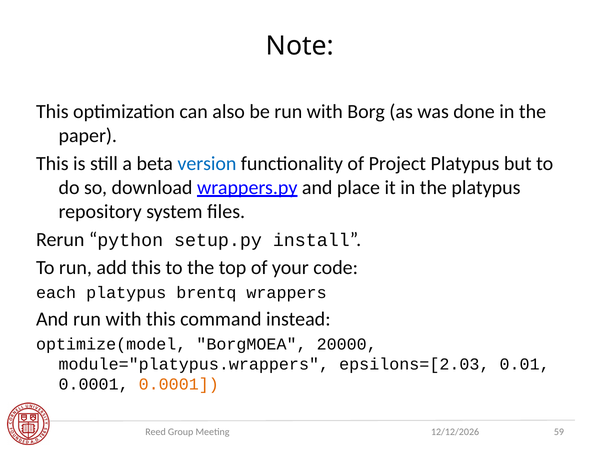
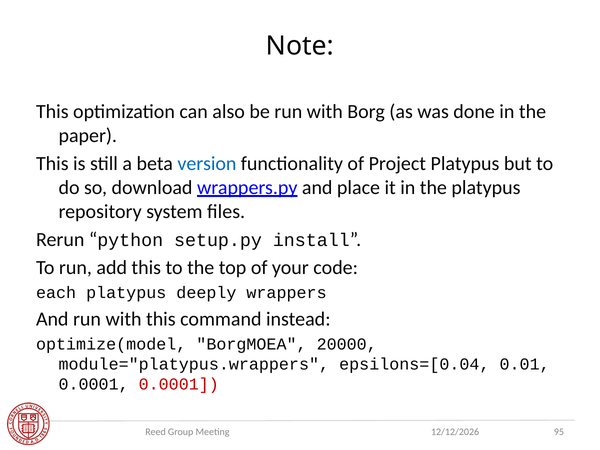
brentq: brentq -> deeply (206, 293)
epsilons=[2.03: epsilons=[2.03 -> epsilons=[0.04 (414, 364)
0.0001 colour: orange -> red (179, 384)
59: 59 -> 95 (559, 432)
